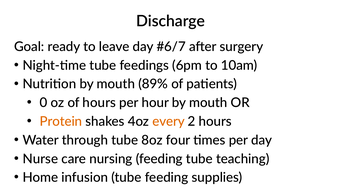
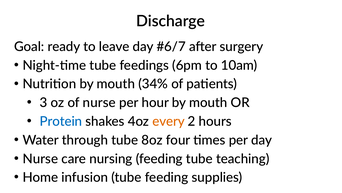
89%: 89% -> 34% (153, 84)
0: 0 -> 3 (44, 102)
of hours: hours -> nurse (99, 102)
Protein colour: orange -> blue (61, 121)
